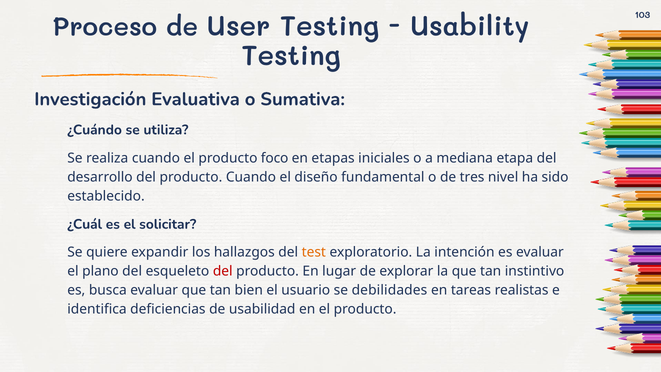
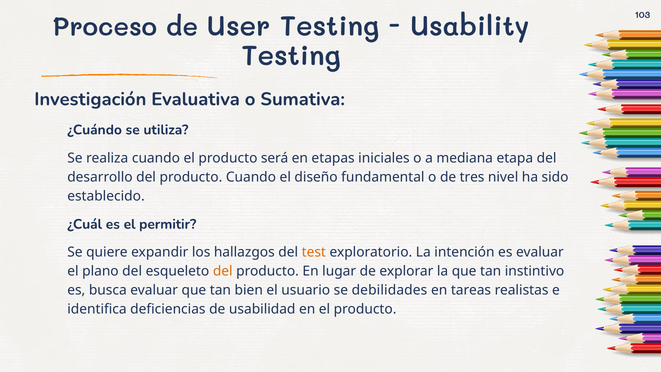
foco: foco -> será (275, 158)
solicitar: solicitar -> permitir (168, 224)
del colour: red -> orange (223, 271)
